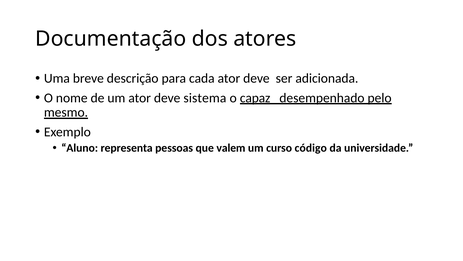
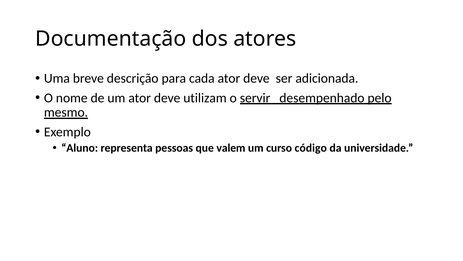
sistema: sistema -> utilizam (205, 98)
capaz: capaz -> servir (255, 98)
